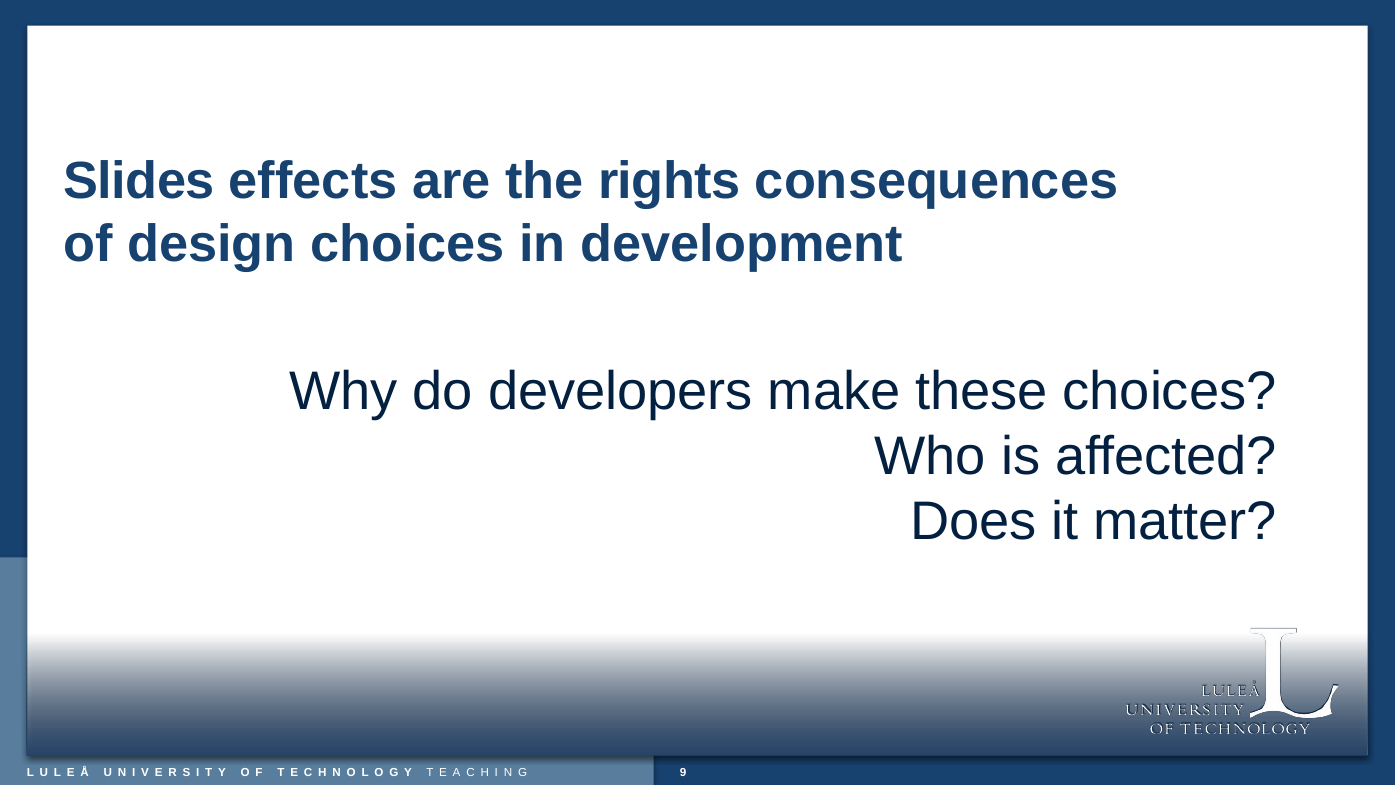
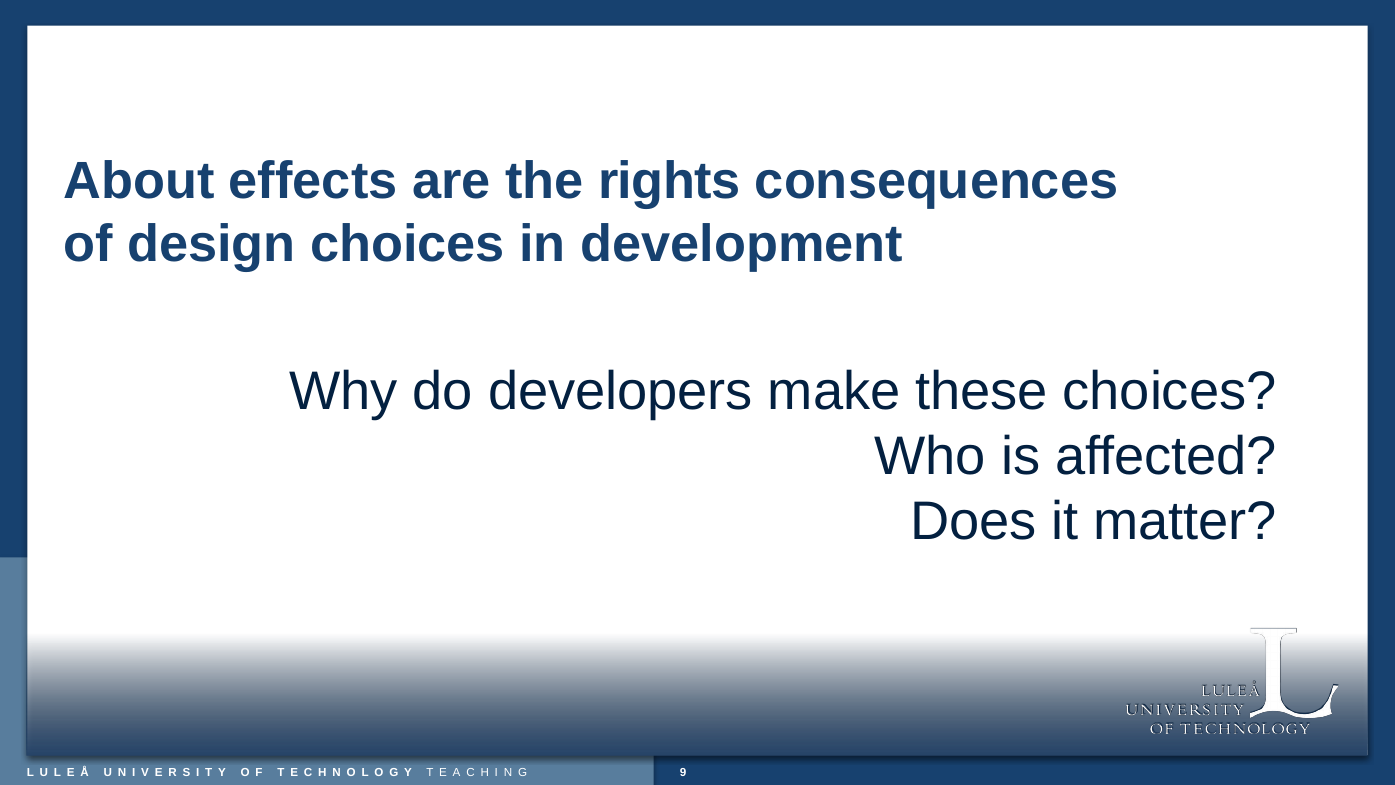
Slides: Slides -> About (139, 182)
